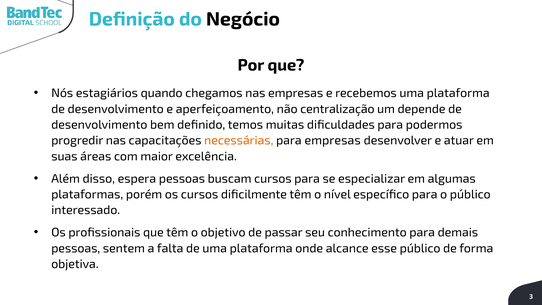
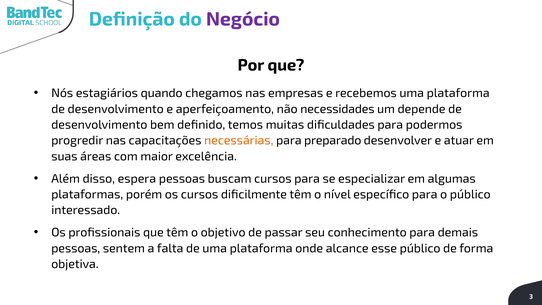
Negócio colour: black -> purple (243, 19)
centralização: centralização -> necessidades (337, 109)
para empresas: empresas -> preparado (333, 140)
